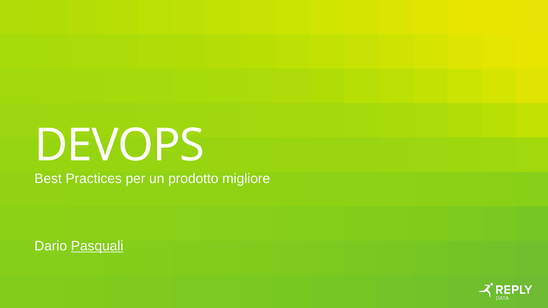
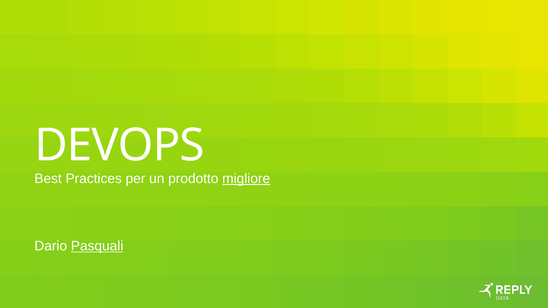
migliore underline: none -> present (246, 179)
